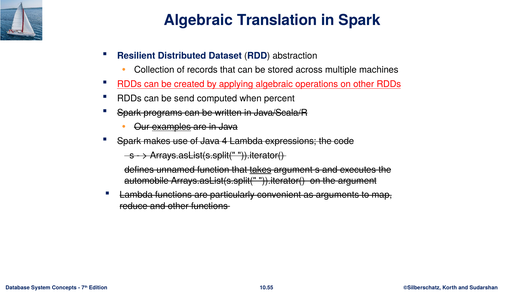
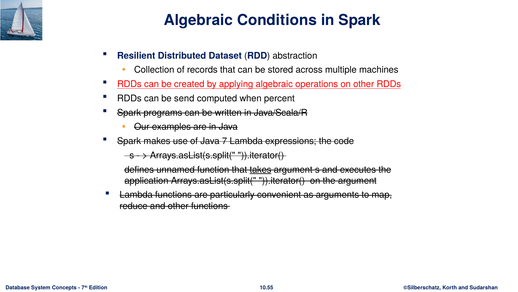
Translation: Translation -> Conditions (277, 20)
examples underline: present -> none (171, 127)
4: 4 -> 7 (224, 141)
automobile: automobile -> application (146, 180)
